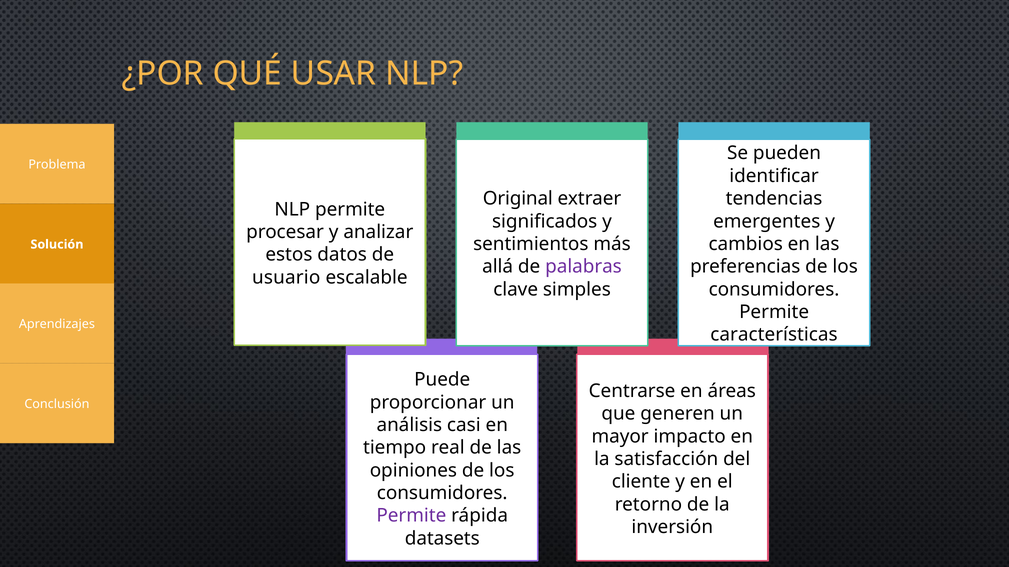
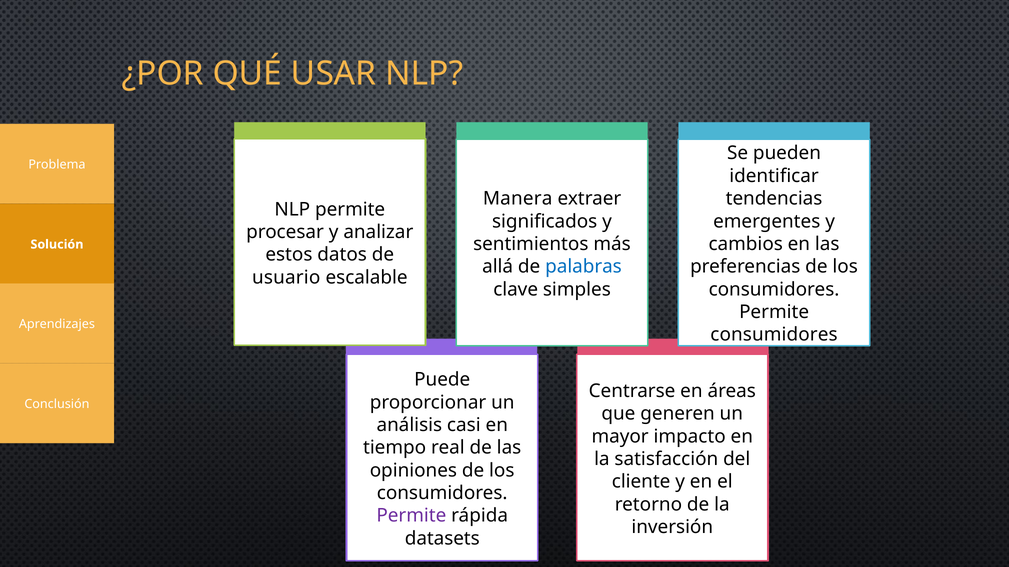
Original: Original -> Manera (518, 199)
palabras colour: purple -> blue (584, 267)
características: características -> consumidores (774, 335)
